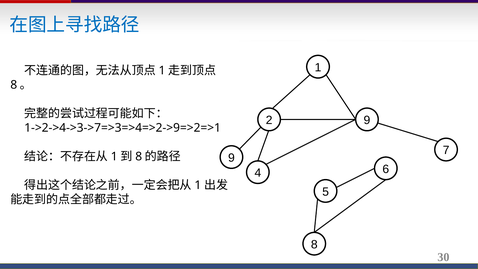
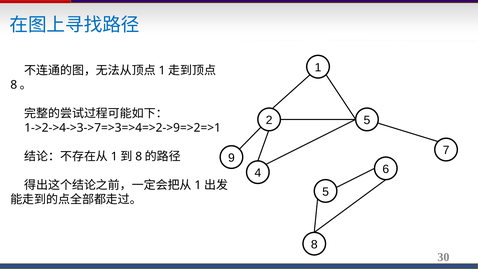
2 9: 9 -> 5 (367, 120)
